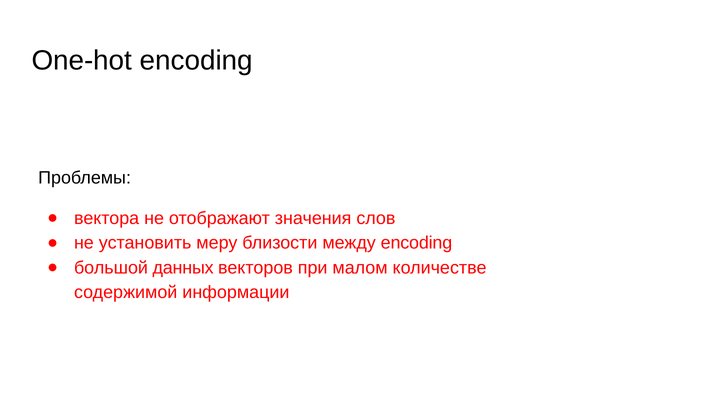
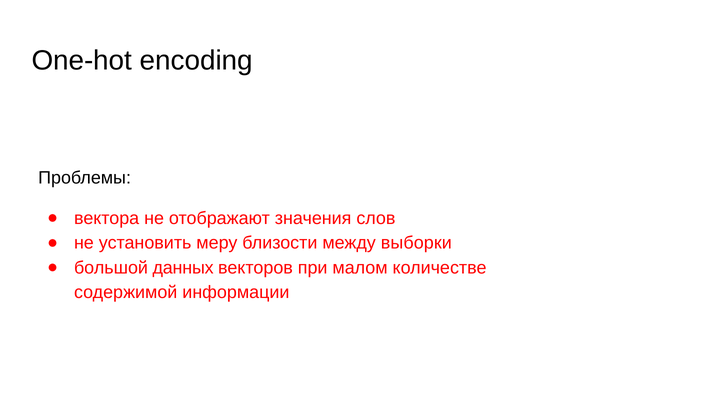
между encoding: encoding -> выборки (416, 243)
